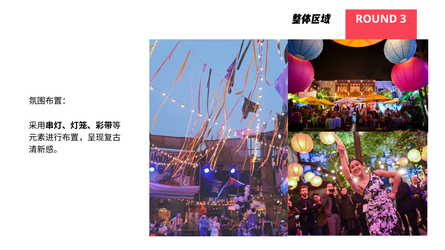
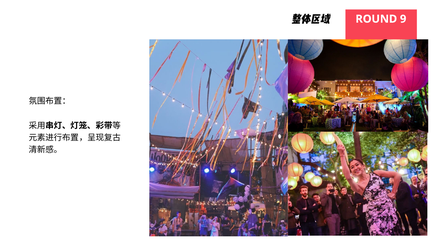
3: 3 -> 9 (403, 19)
